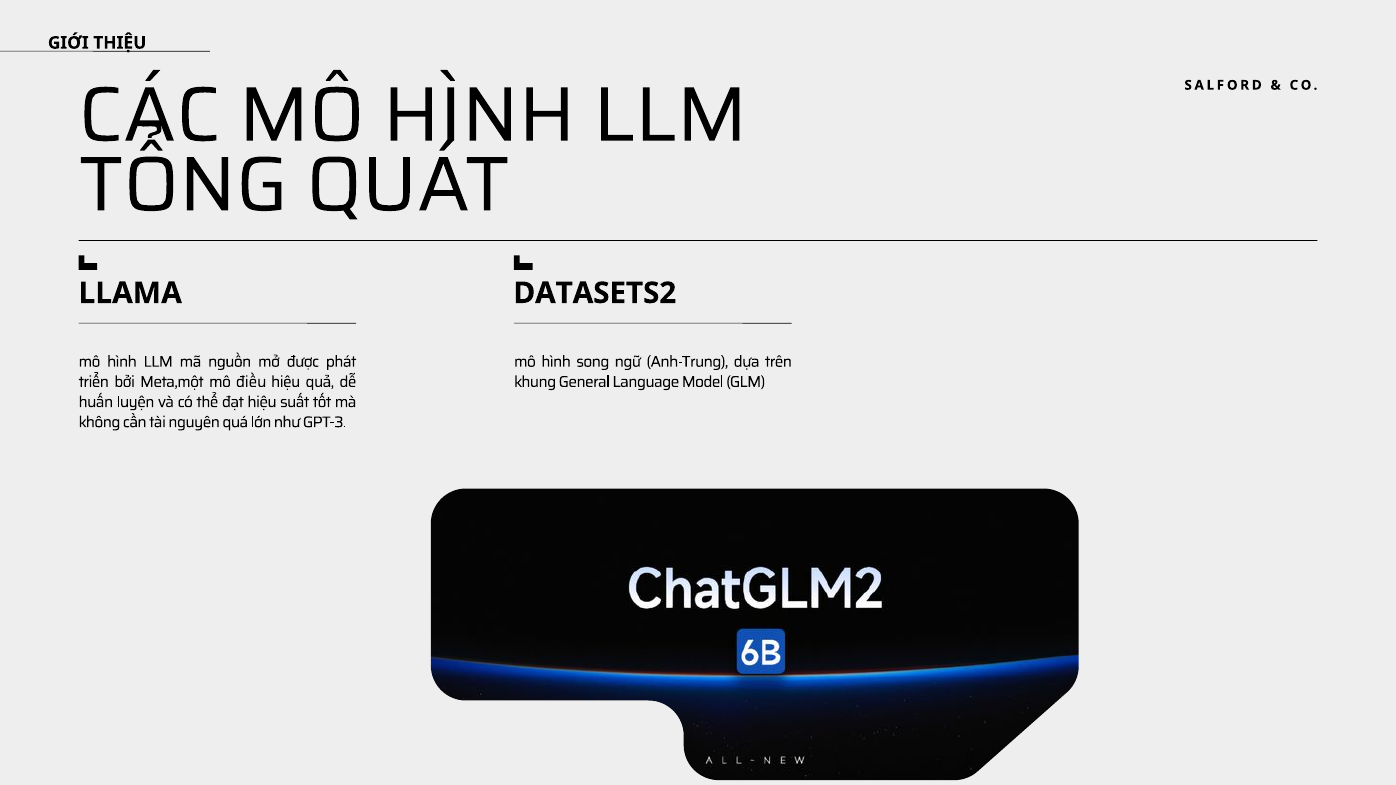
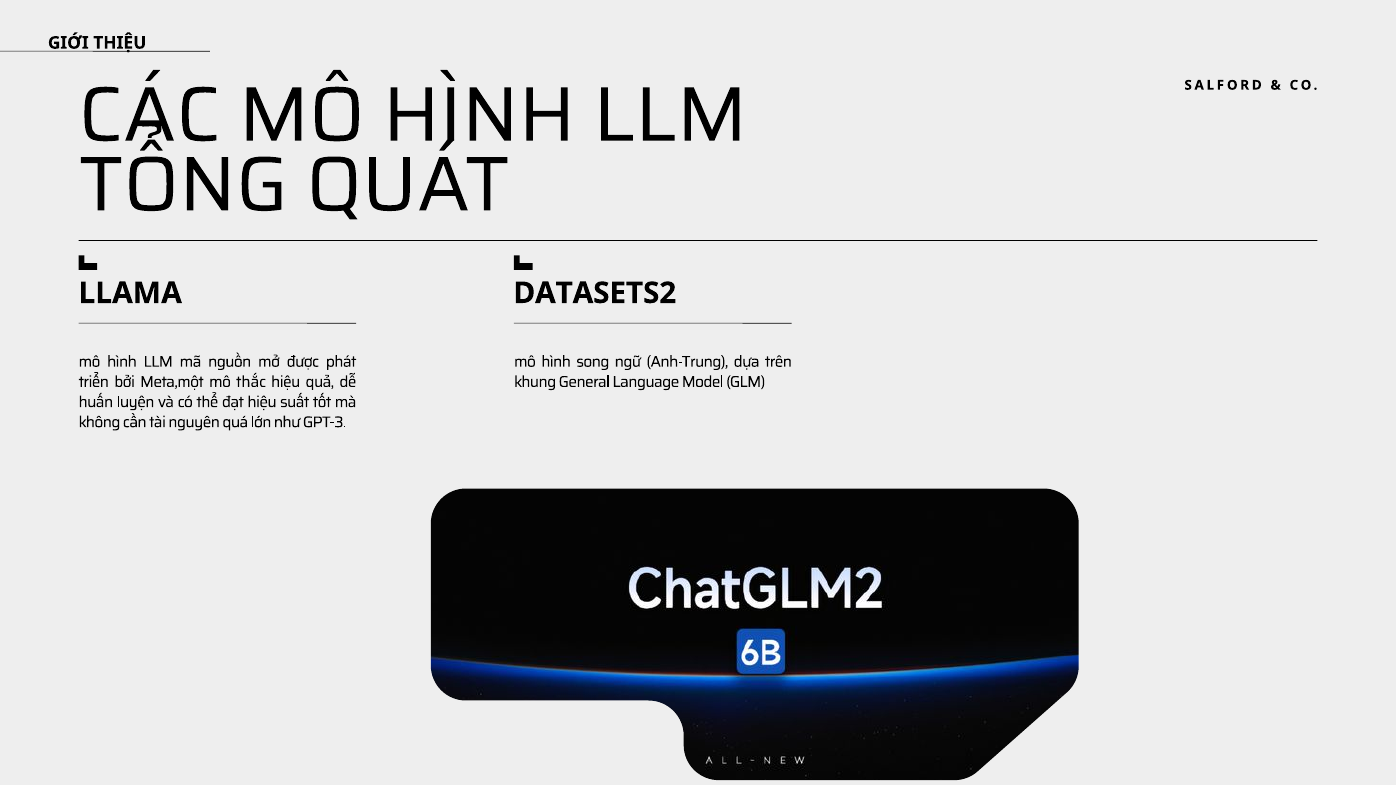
điều: điều -> thắc (251, 382)
